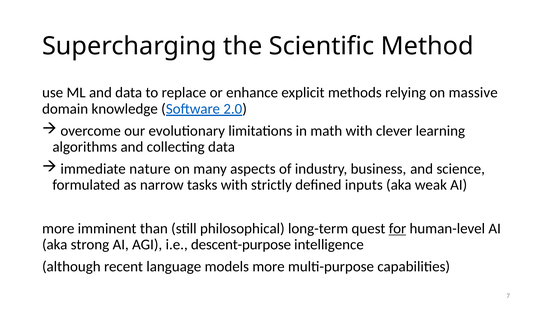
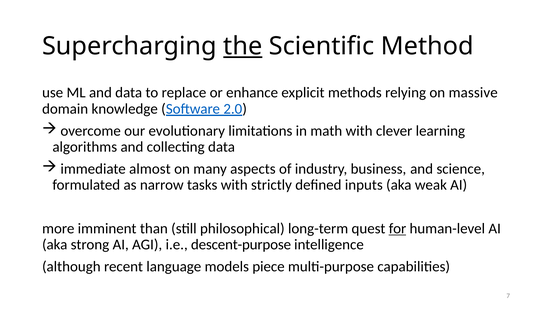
the underline: none -> present (243, 46)
nature: nature -> almost (150, 169)
models more: more -> piece (268, 267)
